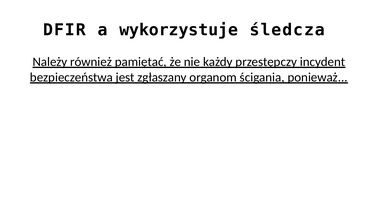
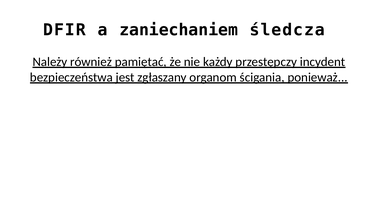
wykorzystuje: wykorzystuje -> zaniechaniem (179, 30)
